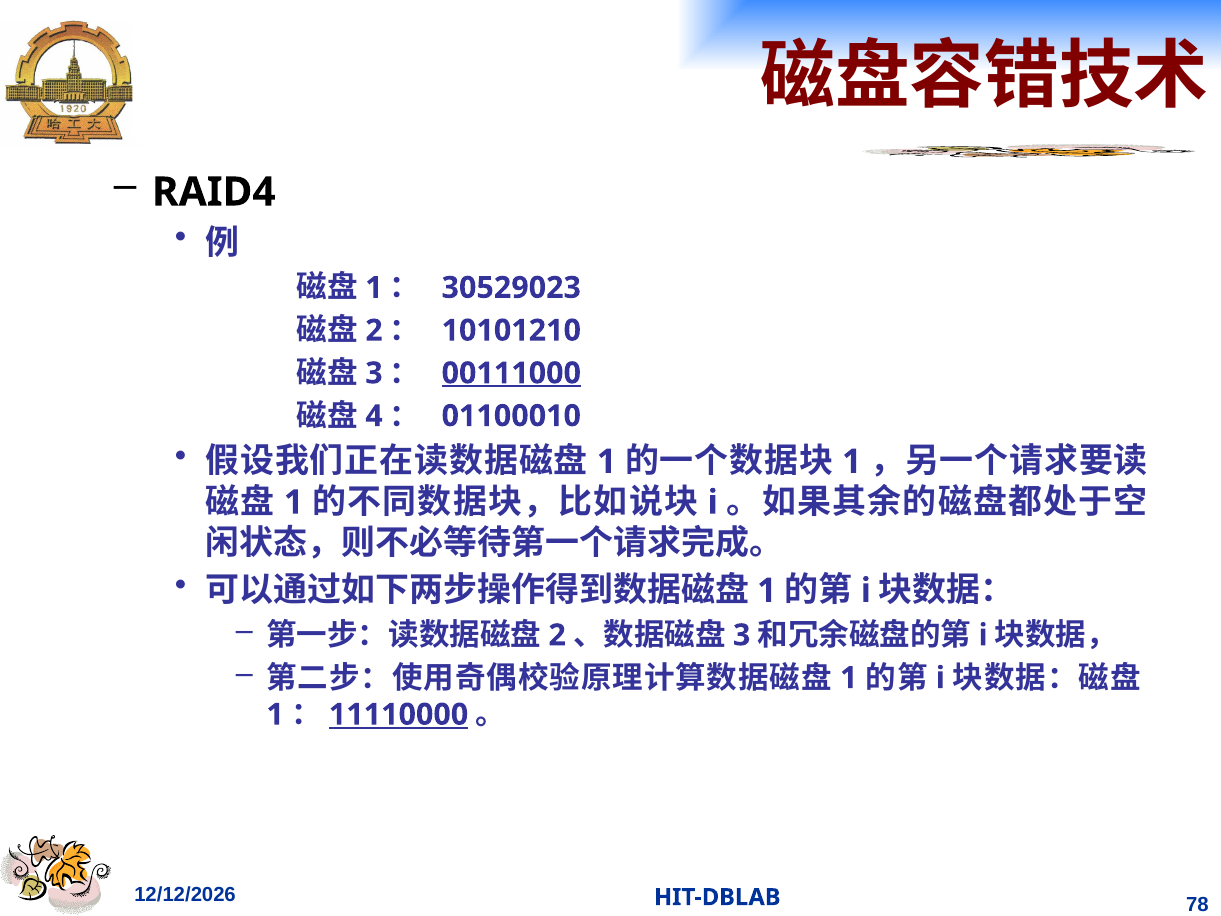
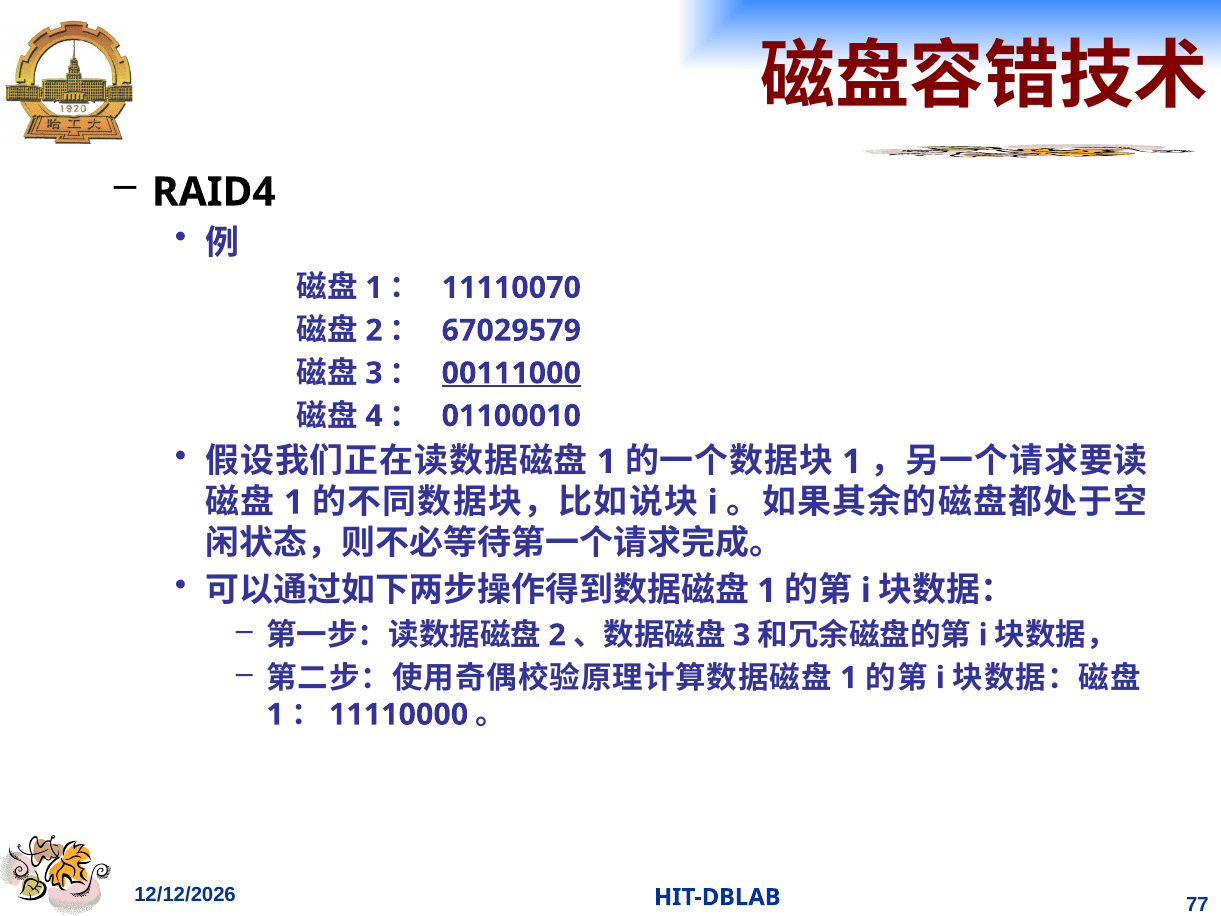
30529023: 30529023 -> 11110070 (511, 288)
10101210: 10101210 -> 67029579 (511, 330)
11110000 underline: present -> none (399, 714)
78: 78 -> 77 (1197, 905)
